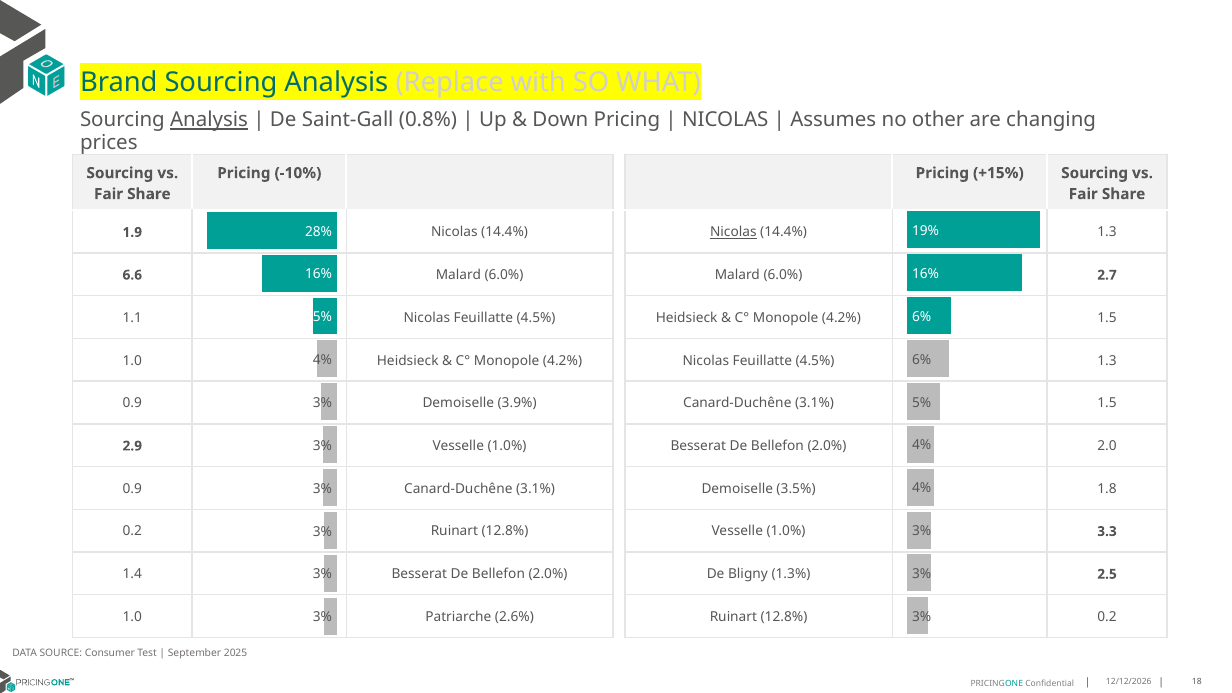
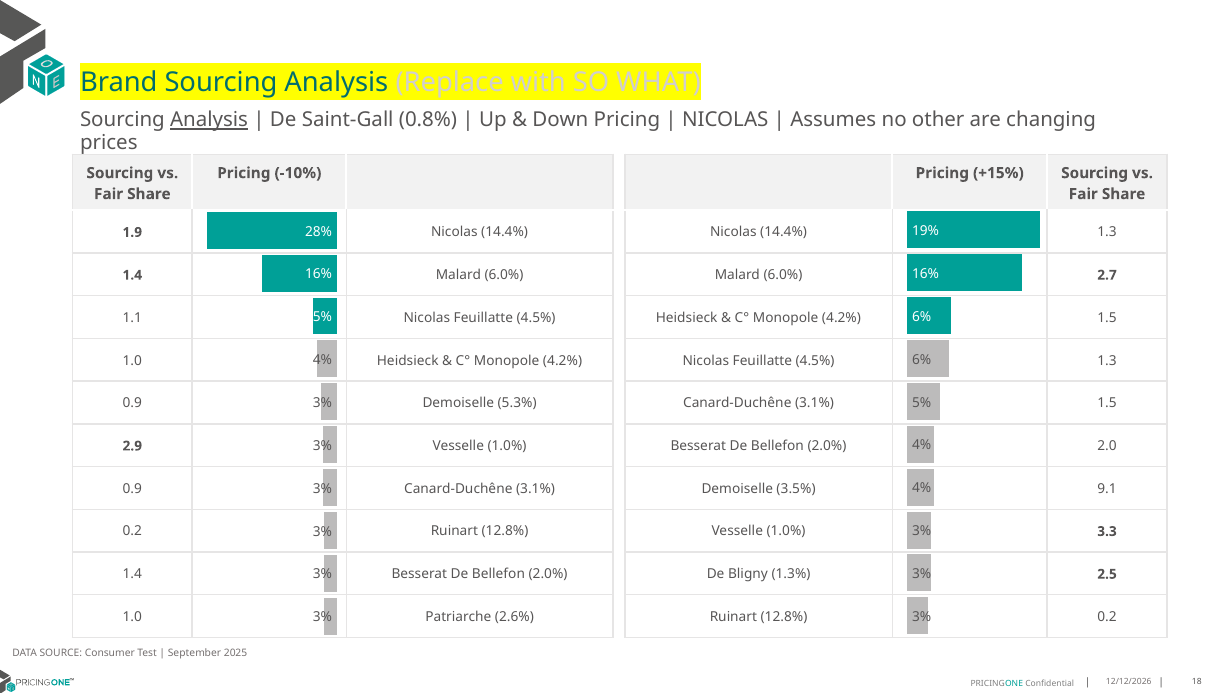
Nicolas underline: present -> none (733, 232)
6.6: 6.6 -> 1.4 (132, 275)
3.9%: 3.9% -> 5.3% (517, 403)
1.8: 1.8 -> 9.1 (1107, 489)
